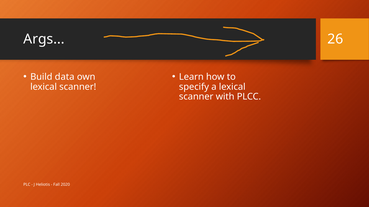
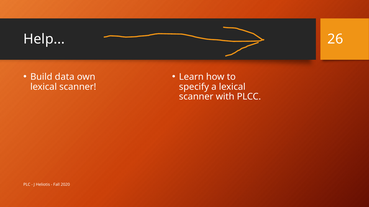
Args: Args -> Help (44, 39)
